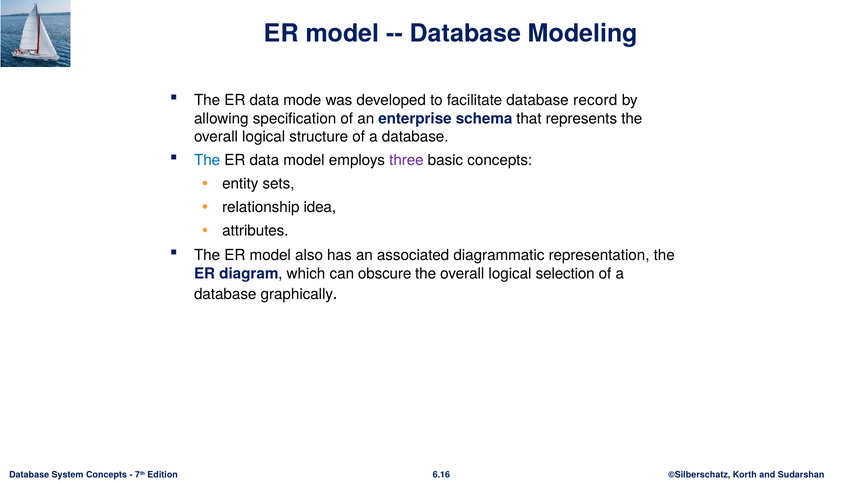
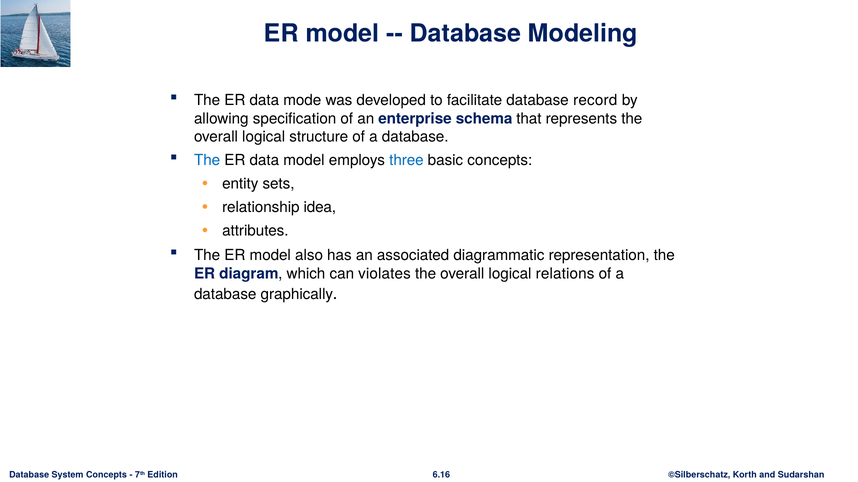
three colour: purple -> blue (406, 161)
obscure: obscure -> violates (385, 274)
selection: selection -> relations (565, 274)
